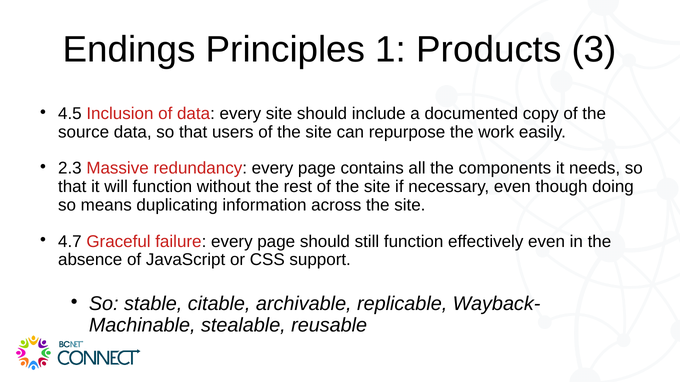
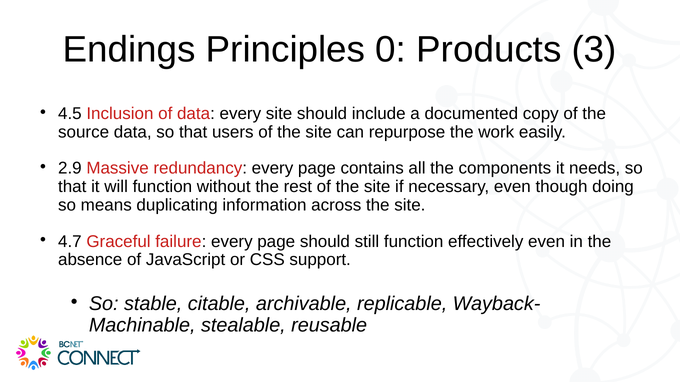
1: 1 -> 0 (391, 50)
2.3: 2.3 -> 2.9 (70, 169)
